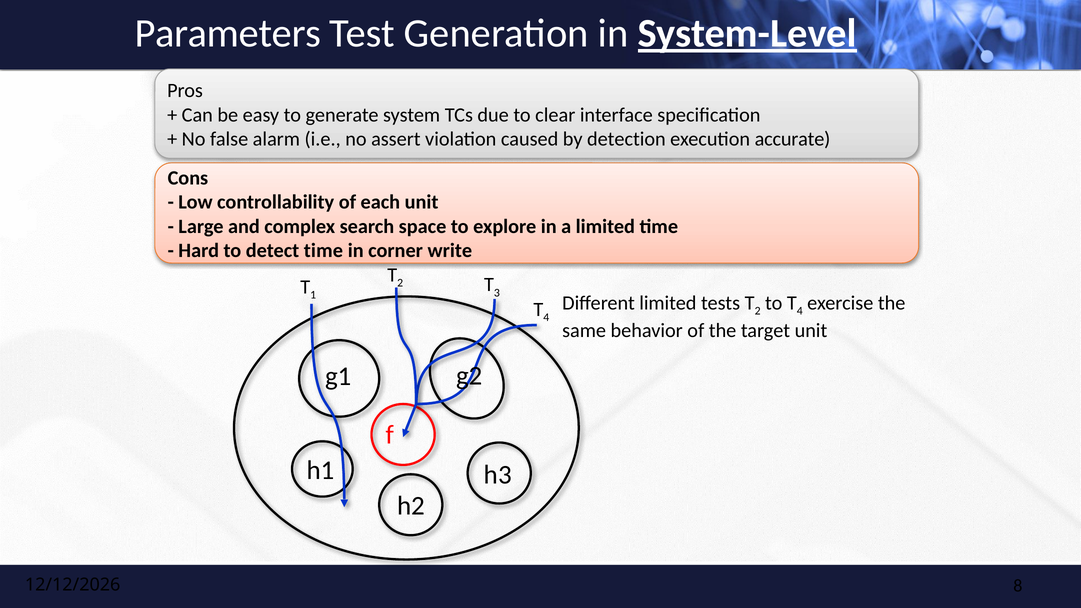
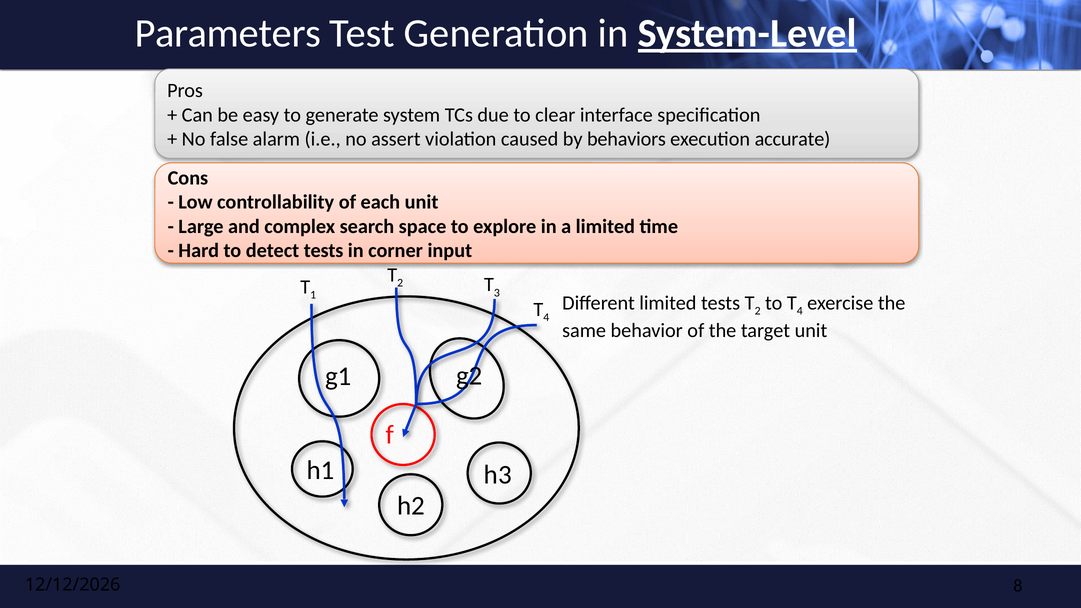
detection: detection -> behaviors (626, 139)
detect time: time -> tests (324, 251)
write: write -> input (450, 251)
